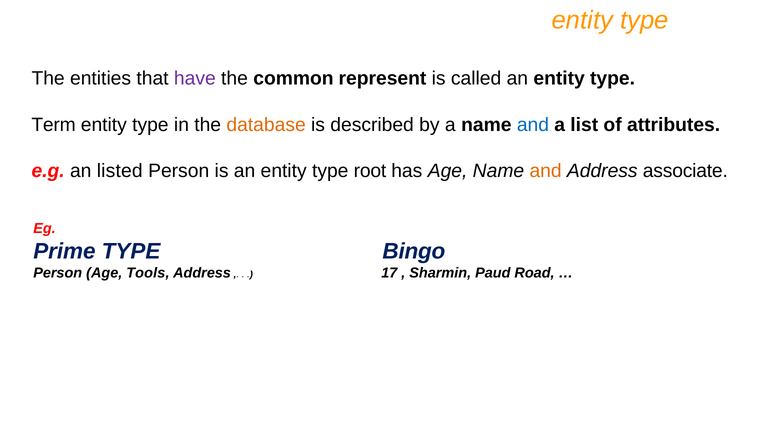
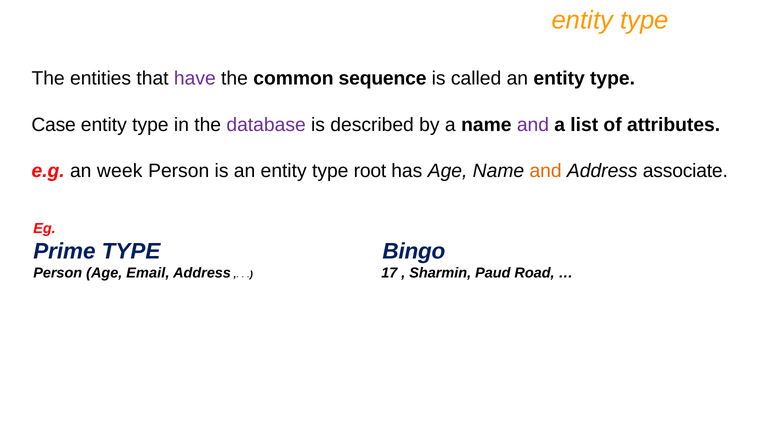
represent: represent -> sequence (383, 78)
Term: Term -> Case (54, 125)
database colour: orange -> purple (266, 125)
and colour: blue -> purple (533, 125)
listed: listed -> week (120, 171)
Tools: Tools -> Email (148, 273)
